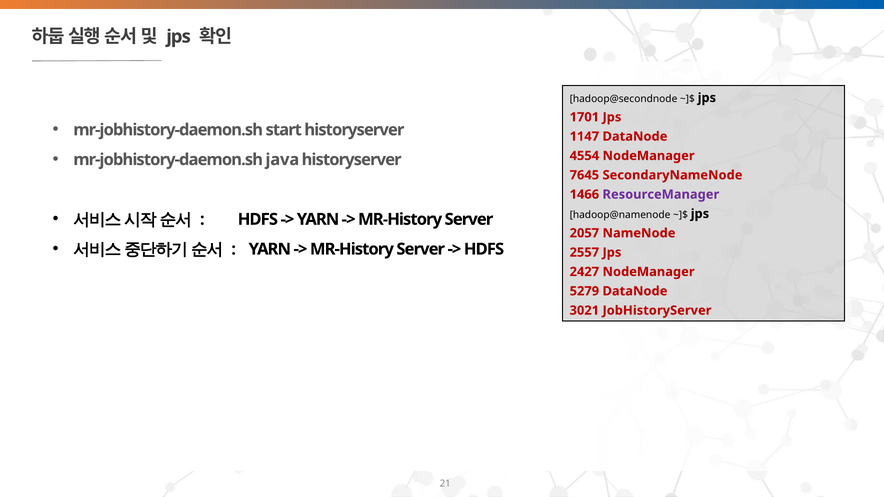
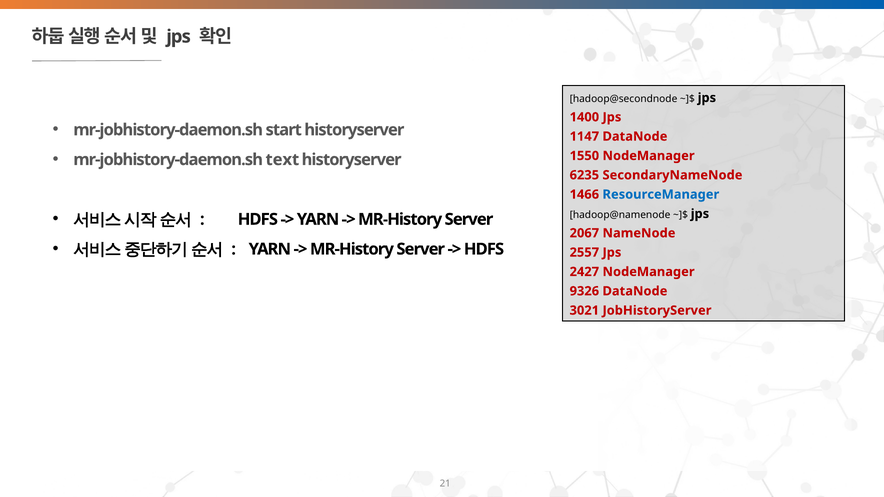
1701: 1701 -> 1400 (584, 117)
java: java -> text (282, 160)
4554: 4554 -> 1550 (584, 156)
7645: 7645 -> 6235 (584, 175)
ResourceManager colour: purple -> blue (661, 195)
2057: 2057 -> 2067 (584, 233)
5279: 5279 -> 9326 (584, 291)
